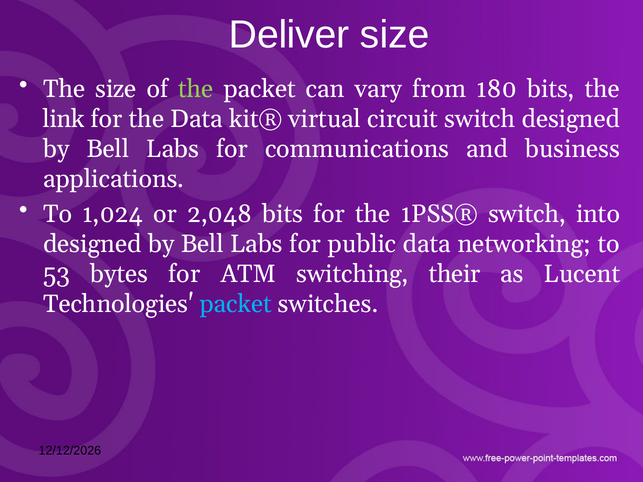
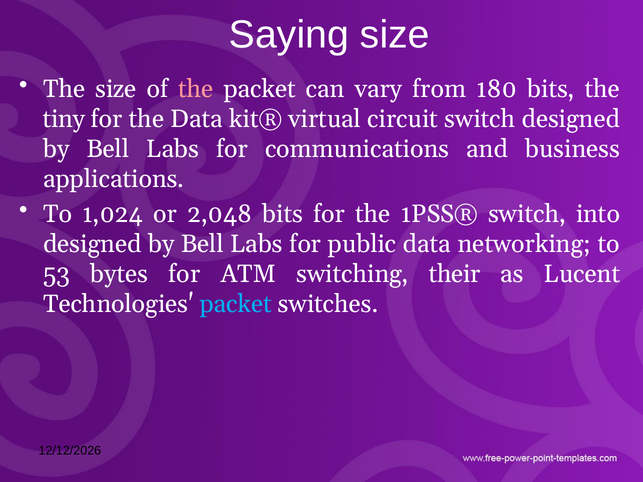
Deliver: Deliver -> Saying (289, 35)
the colour: light green -> pink (196, 89)
link: link -> tiny (64, 119)
